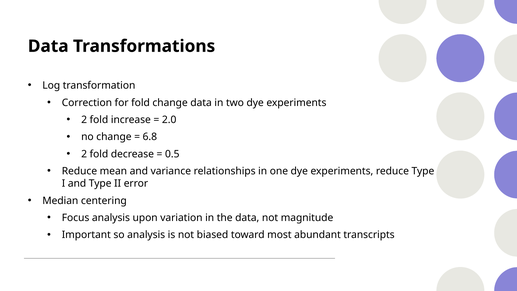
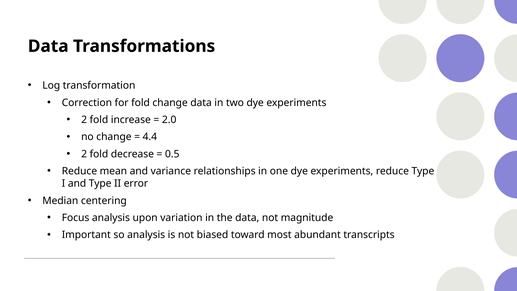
6.8: 6.8 -> 4.4 (150, 137)
